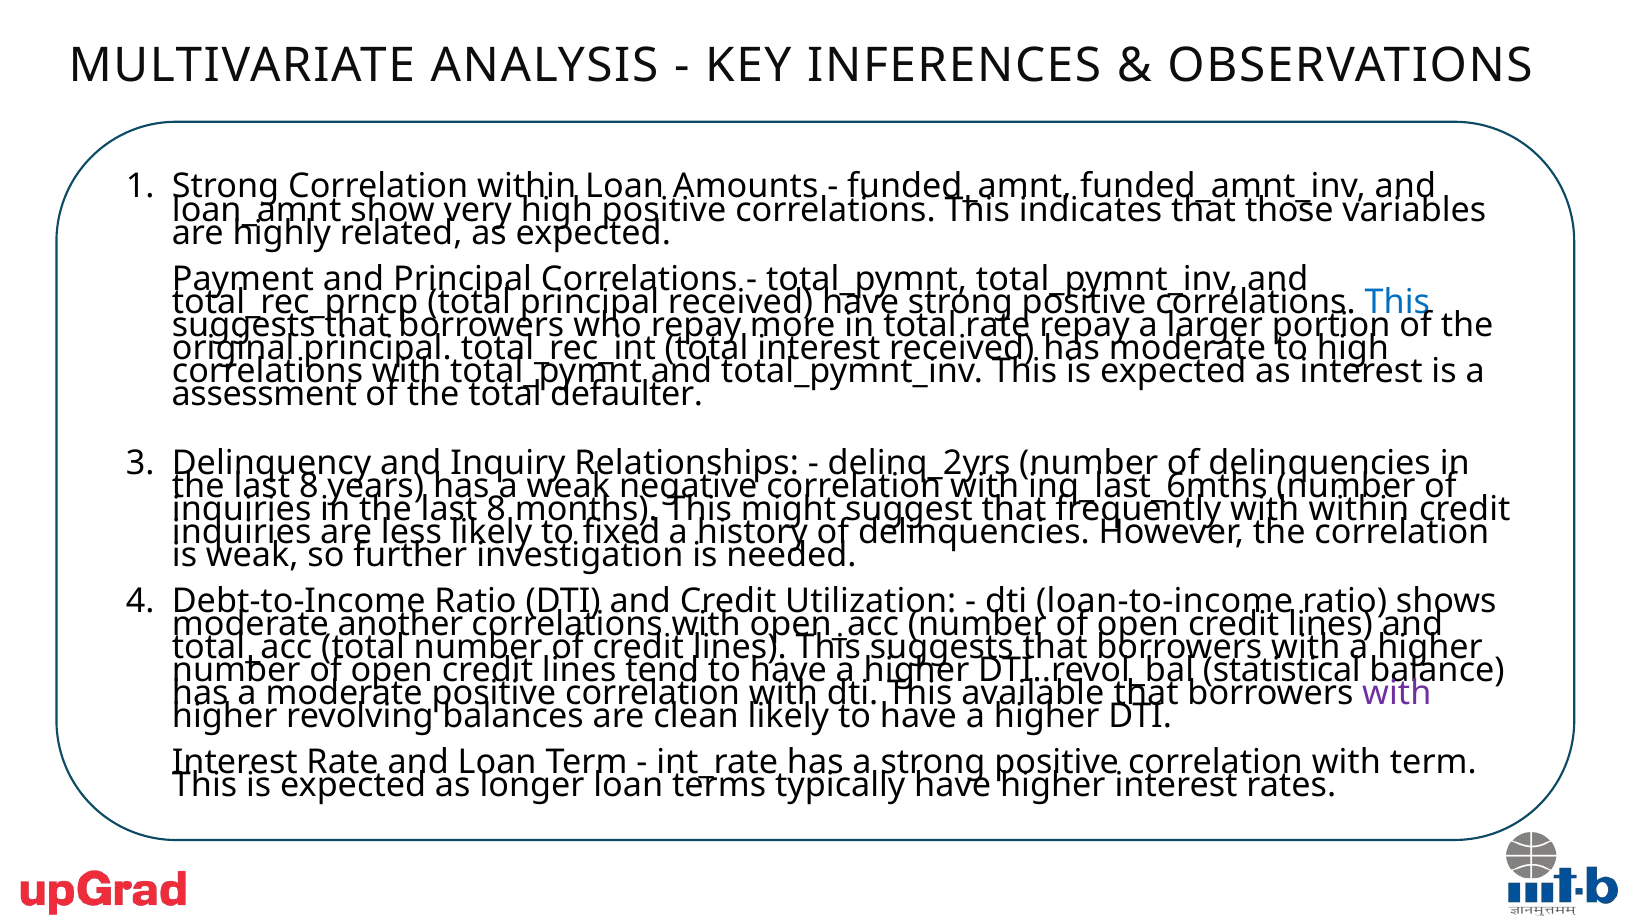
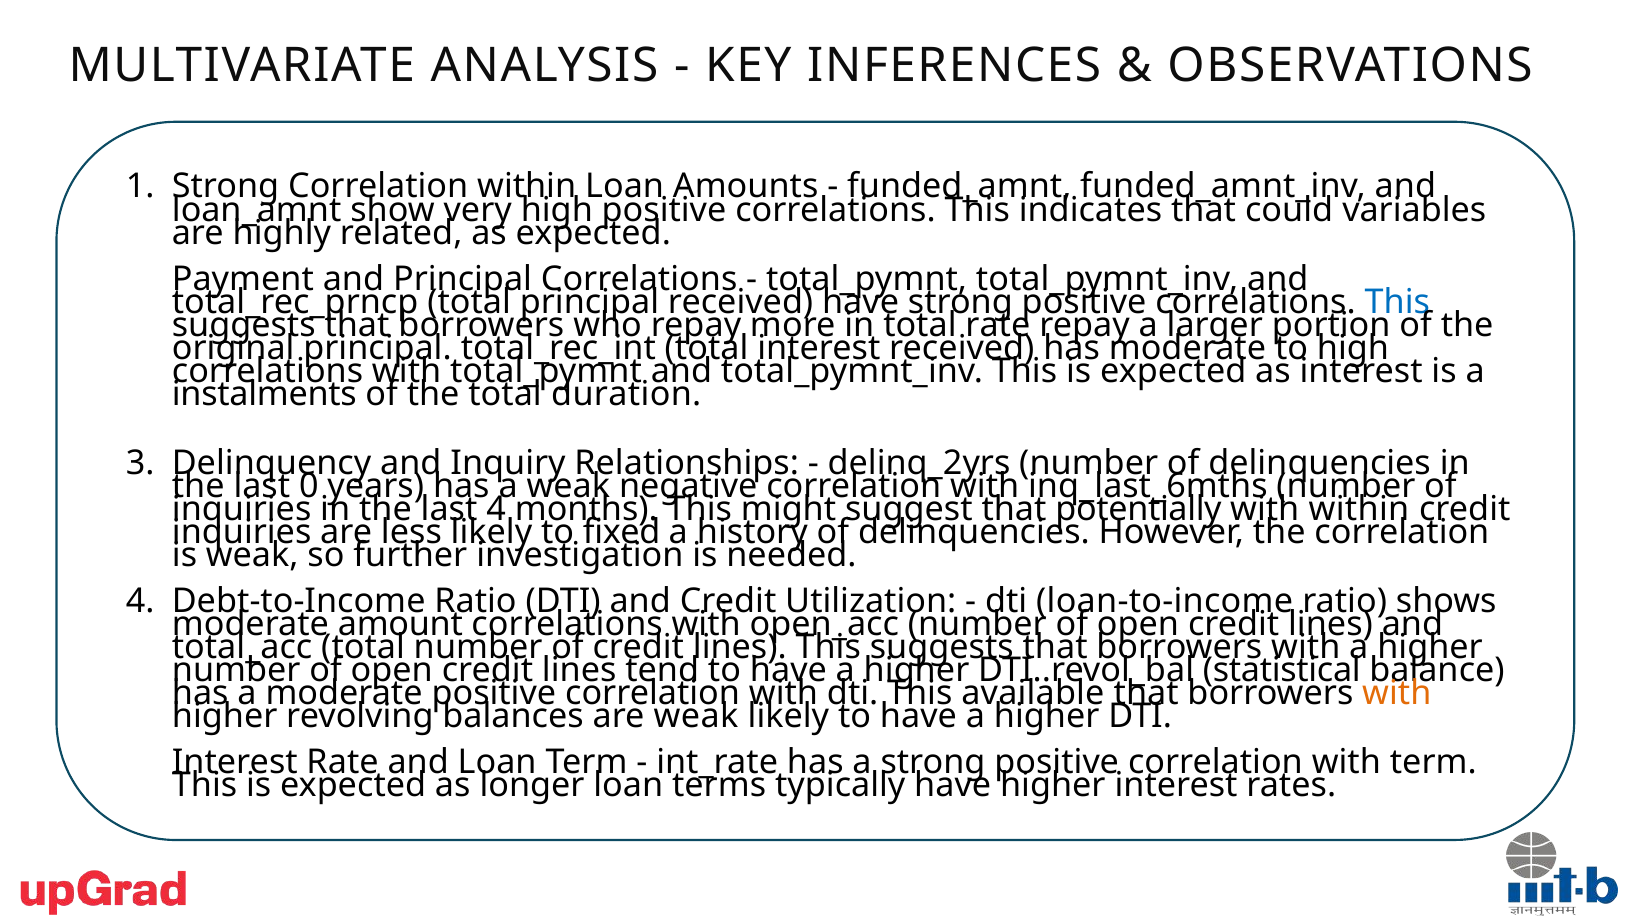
those: those -> could (1289, 210)
assessment: assessment -> instalments (264, 394)
defaulter: defaulter -> duration (626, 394)
8: 8 -> 0 (309, 486)
8: 8 -> 4 (496, 509)
frequently: frequently -> potentially (1139, 509)
another: another -> amount (400, 624)
with colour: purple -> orange (1397, 693)
are clean: clean -> weak (696, 716)
